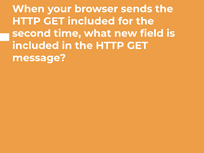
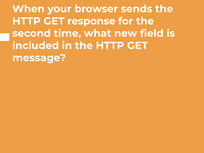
GET included: included -> response (91, 21)
